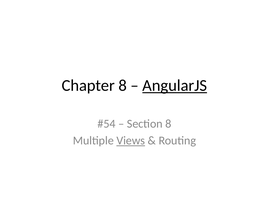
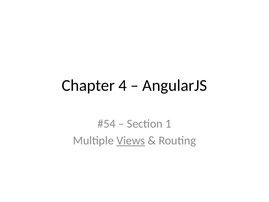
Chapter 8: 8 -> 4 (123, 85)
AngularJS underline: present -> none (175, 85)
Section 8: 8 -> 1 (168, 124)
